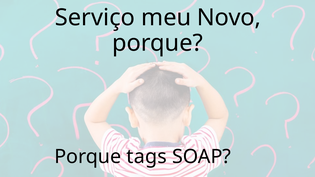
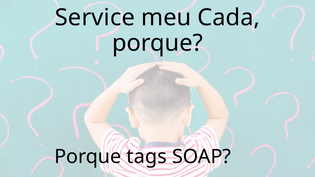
Serviço: Serviço -> Service (95, 18)
Novo: Novo -> Cada (229, 18)
